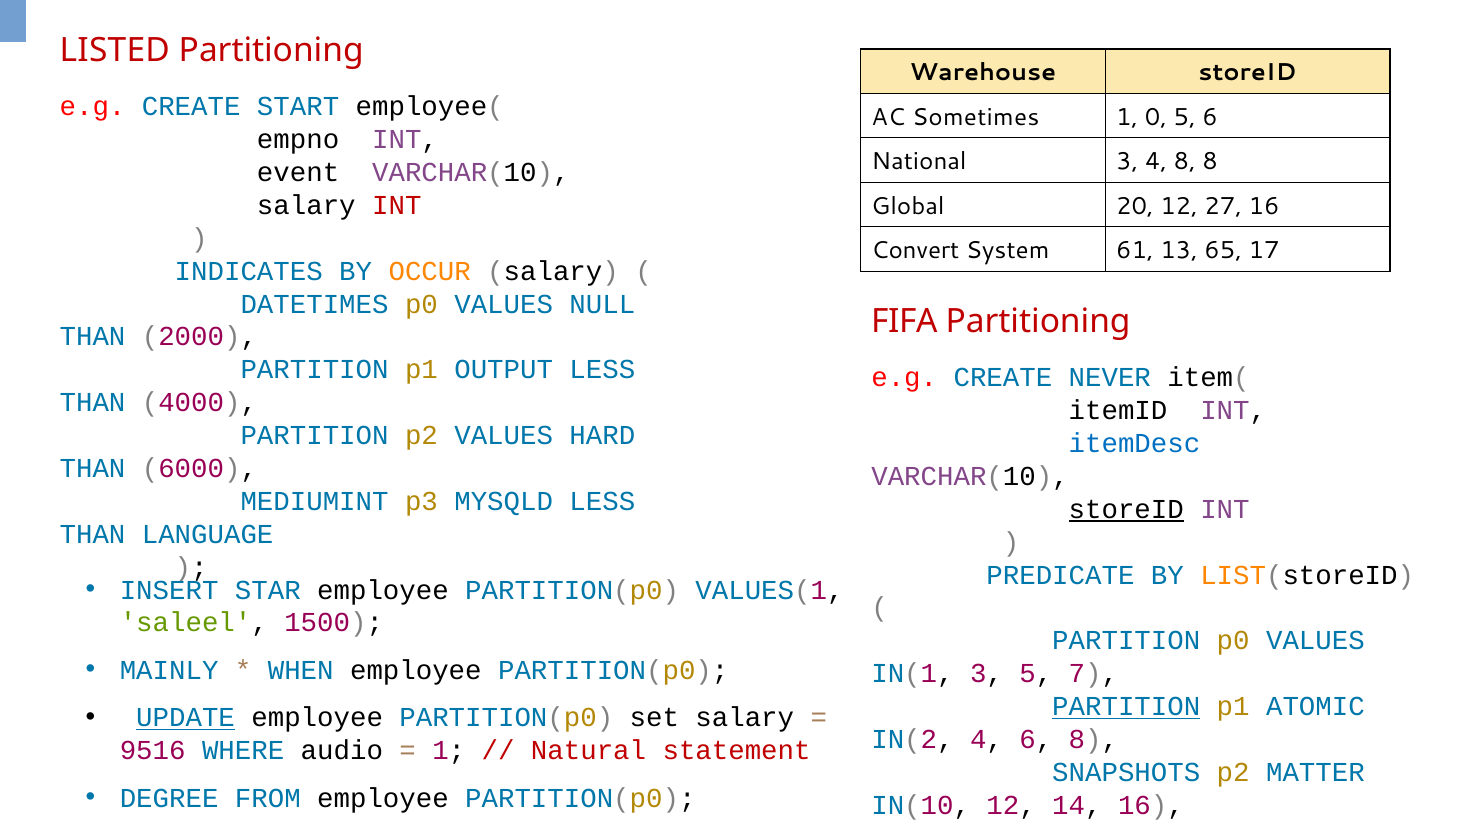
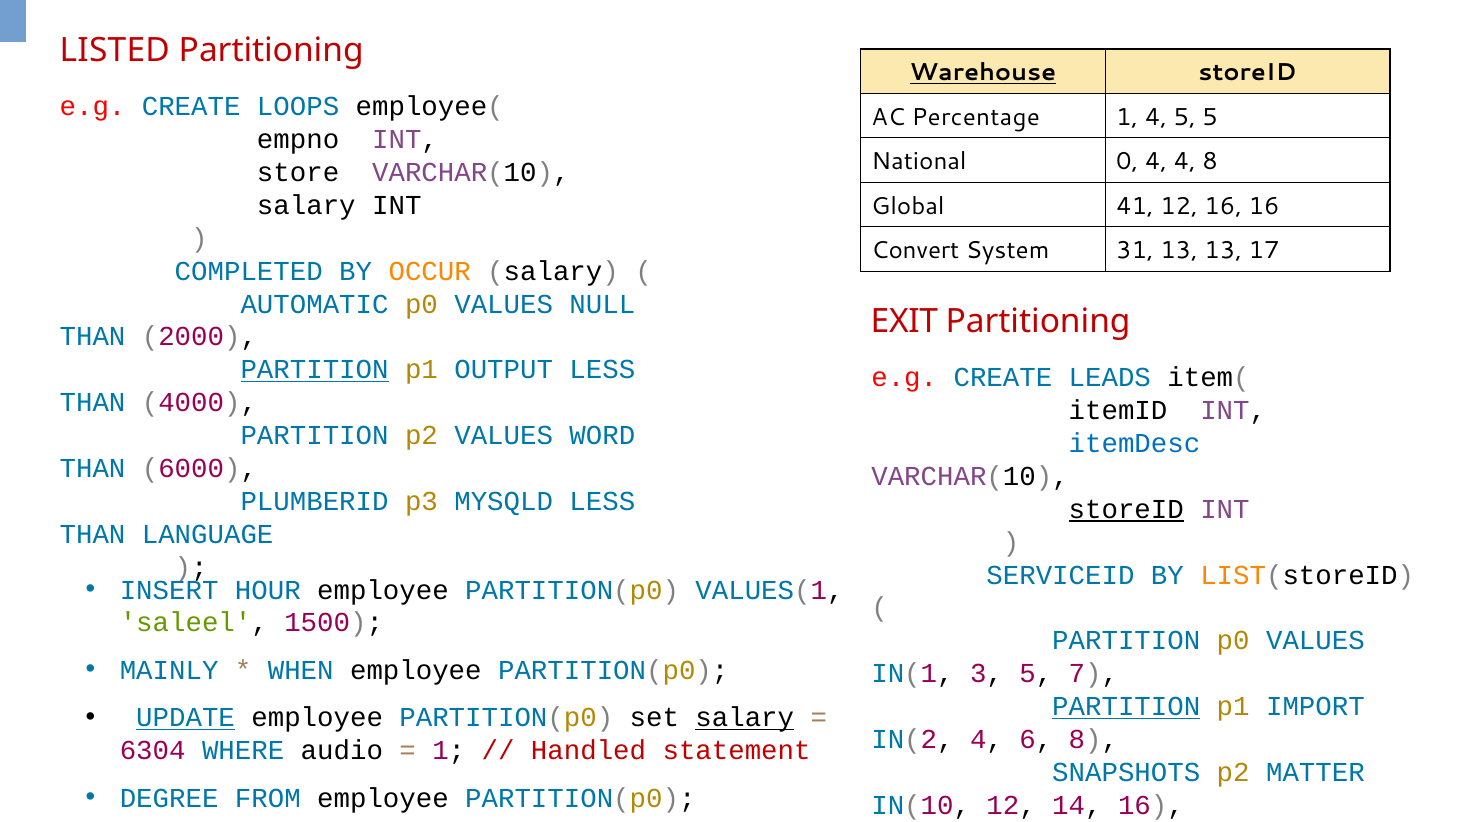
Warehouse underline: none -> present (983, 73)
START: START -> LOOPS (298, 107)
Sometimes: Sometimes -> Percentage (976, 117)
1 0: 0 -> 4 (1156, 117)
5 6: 6 -> 5 (1210, 117)
National 3: 3 -> 0 (1127, 162)
4 8: 8 -> 4 (1185, 162)
event: event -> store (298, 173)
INT colour: red -> black (397, 205)
20: 20 -> 41 (1135, 206)
12 27: 27 -> 16 (1223, 206)
61: 61 -> 31 (1135, 251)
13 65: 65 -> 13 (1223, 251)
INDICATES: INDICATES -> COMPLETED (249, 271)
DATETIMES: DATETIMES -> AUTOMATIC (315, 304)
FIFA: FIFA -> EXIT (904, 322)
PARTITION underline: none -> present (315, 370)
NEVER: NEVER -> LEADS (1110, 378)
HARD: HARD -> WORD (602, 436)
MEDIUMINT: MEDIUMINT -> PLUMBERID (315, 502)
PREDICATE: PREDICATE -> SERVICEID (1060, 575)
STAR: STAR -> HOUR (268, 590)
ATOMIC: ATOMIC -> IMPORT (1315, 707)
salary underline: none -> present (745, 718)
9516: 9516 -> 6304 (153, 751)
Natural: Natural -> Handled (589, 751)
